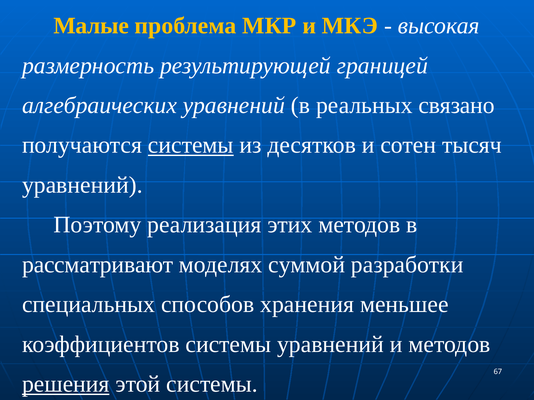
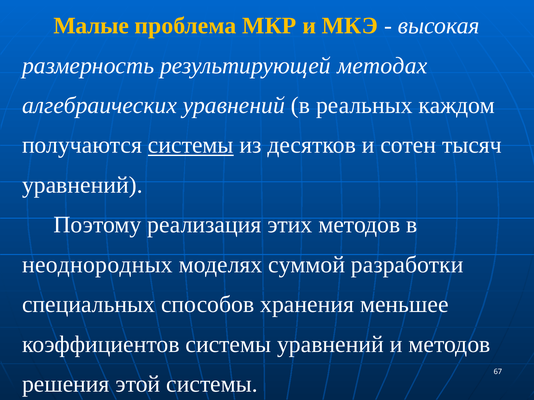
границей: границей -> методах (382, 66)
связано: связано -> каждом (457, 105)
рассматривают: рассматривают -> неоднородных (97, 265)
решения underline: present -> none (66, 385)
